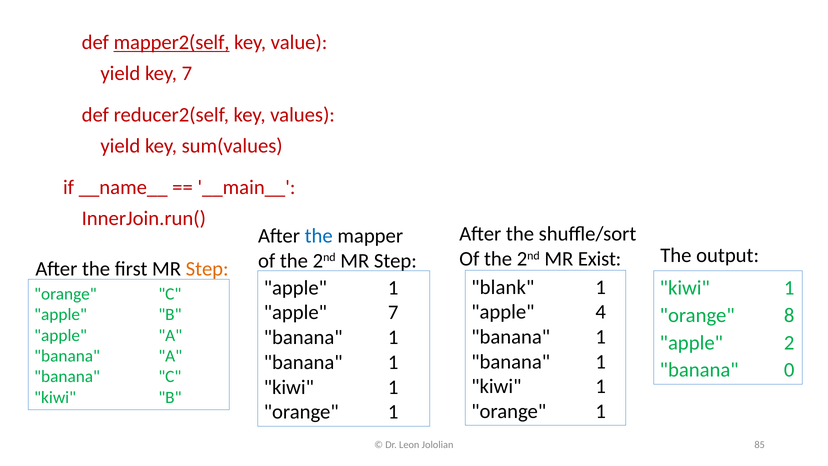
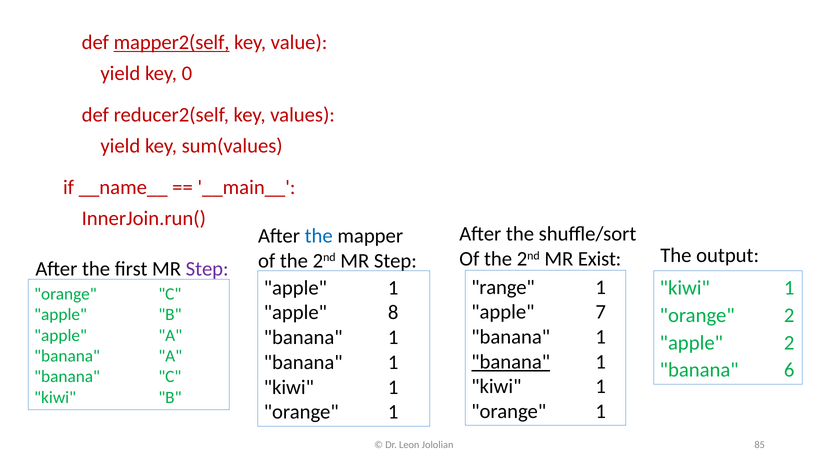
key 7: 7 -> 0 (187, 73)
Step colour: orange -> purple (207, 269)
blank: blank -> range (503, 287)
4: 4 -> 7 (601, 312)
apple 7: 7 -> 8 (393, 312)
orange 8: 8 -> 2 (789, 315)
banana underline: none -> present (511, 362)
0: 0 -> 6 (789, 370)
